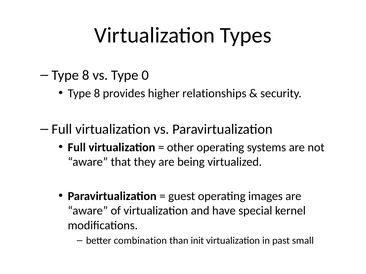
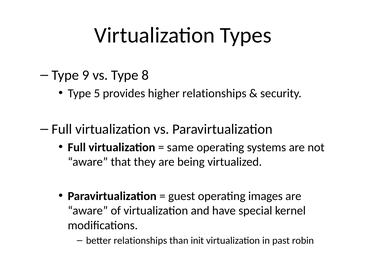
8: 8 -> 9 (86, 75)
0: 0 -> 8 (145, 75)
8: 8 -> 5 (97, 94)
other: other -> same (180, 148)
better combination: combination -> relationships (140, 241)
small: small -> robin (303, 241)
